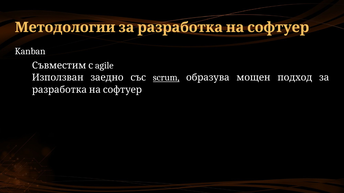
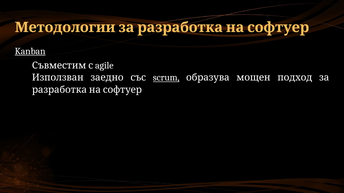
Kanban underline: none -> present (30, 51)
